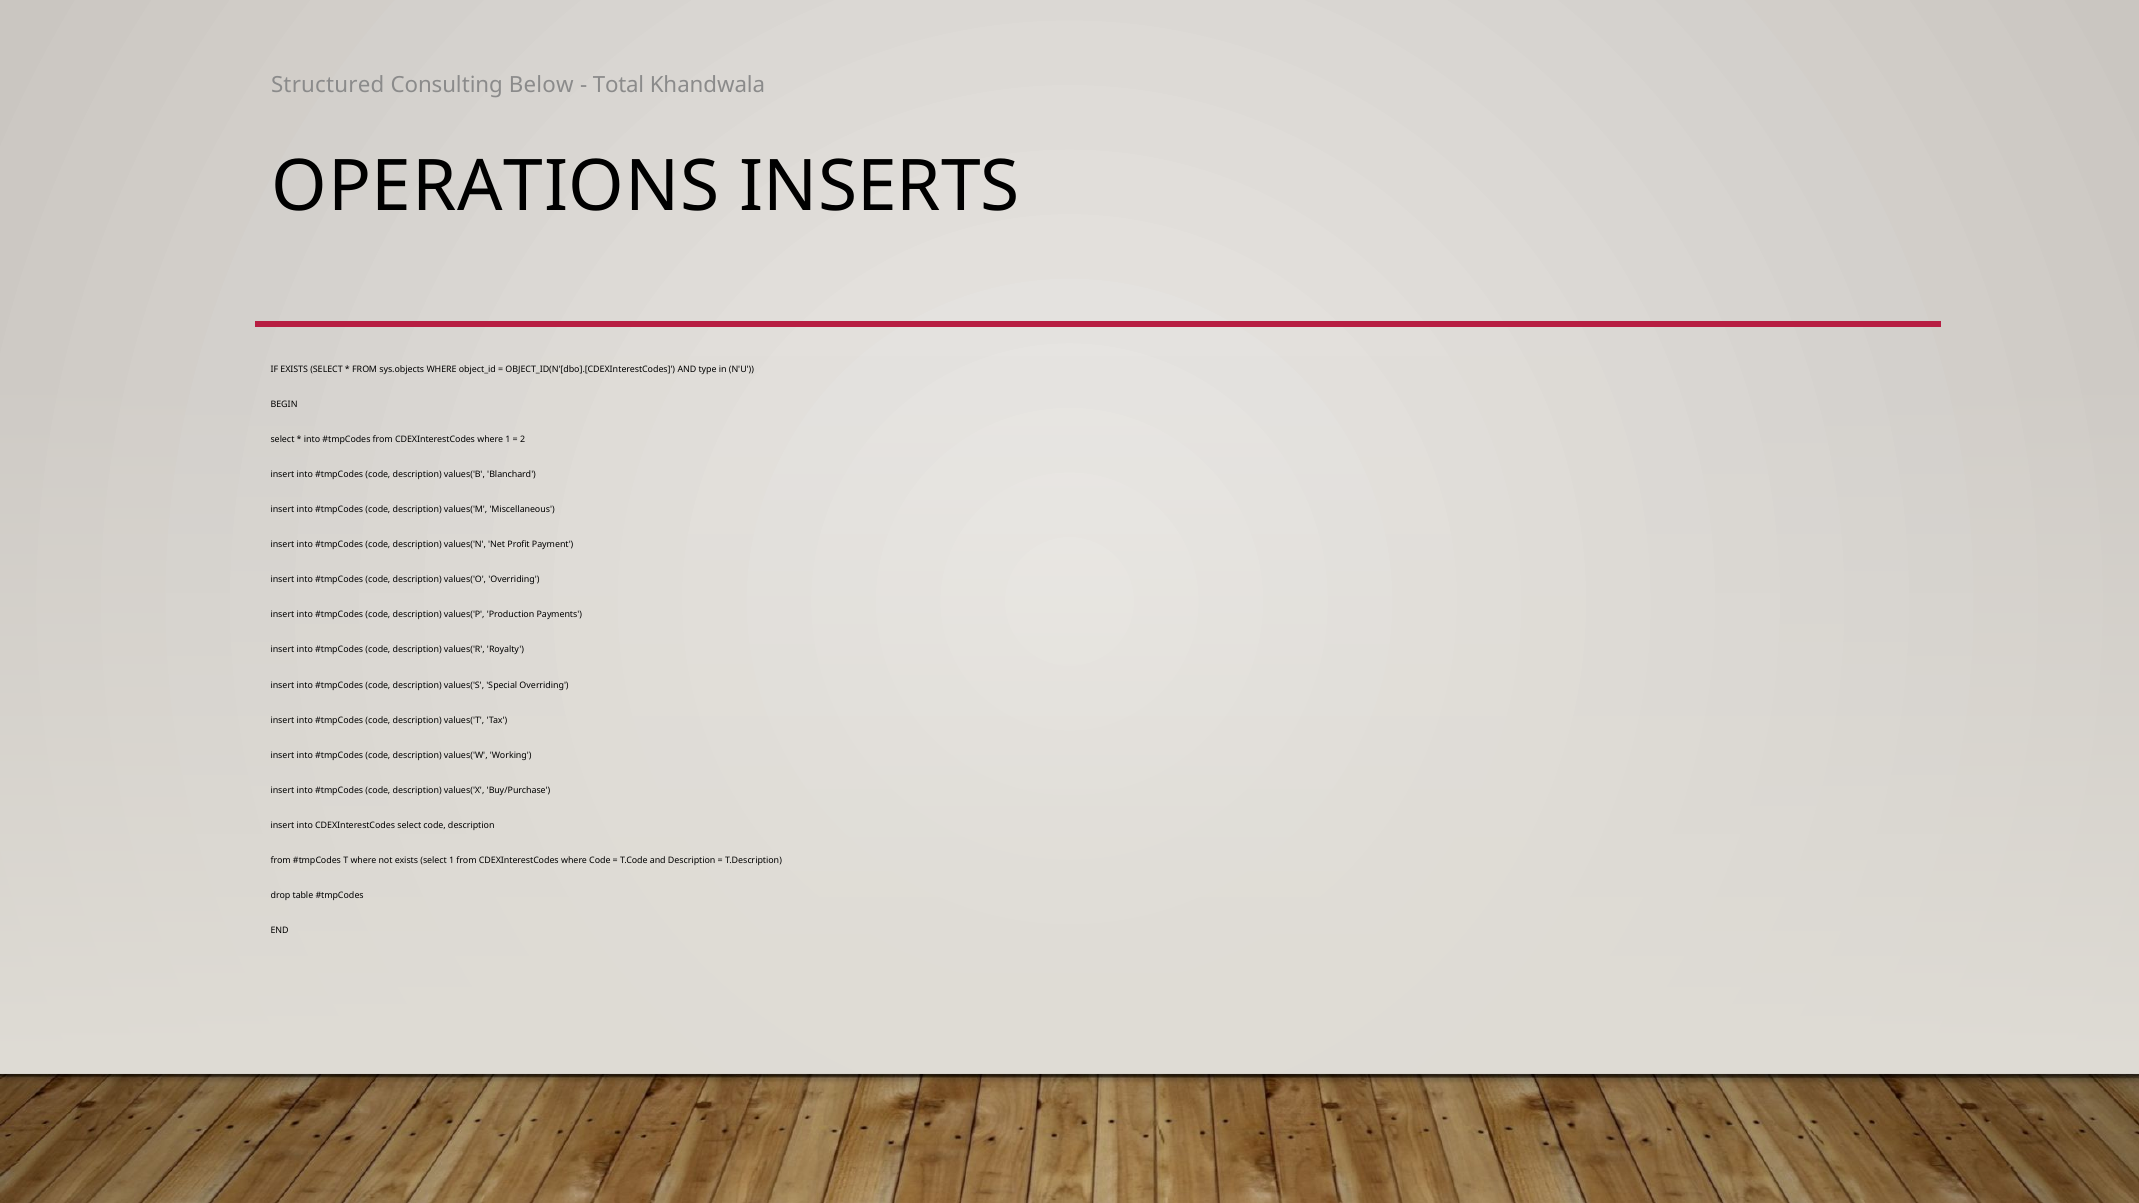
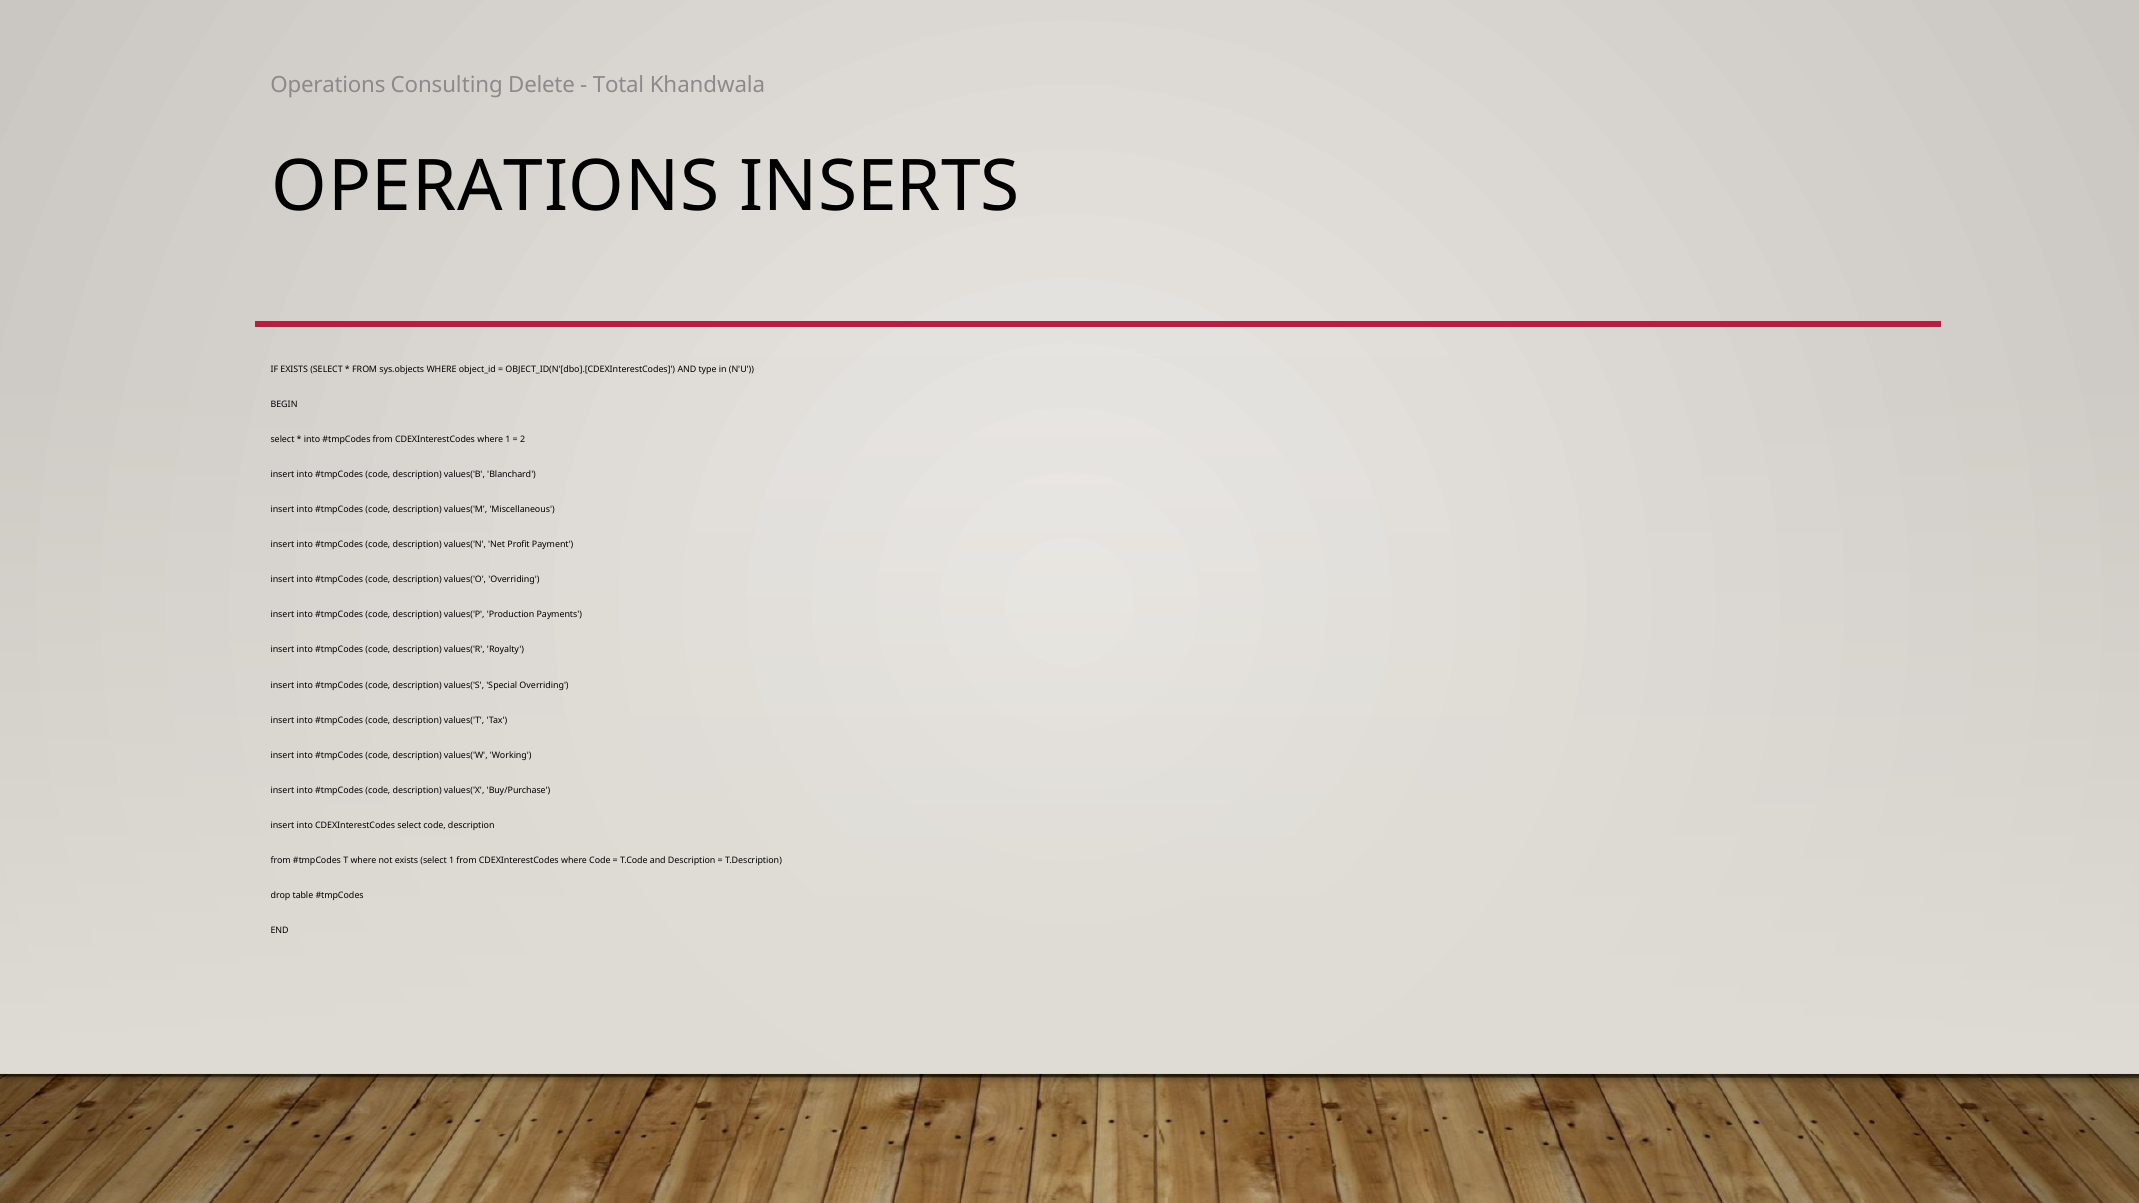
Structured: Structured -> Operations (328, 85)
Below: Below -> Delete (542, 85)
